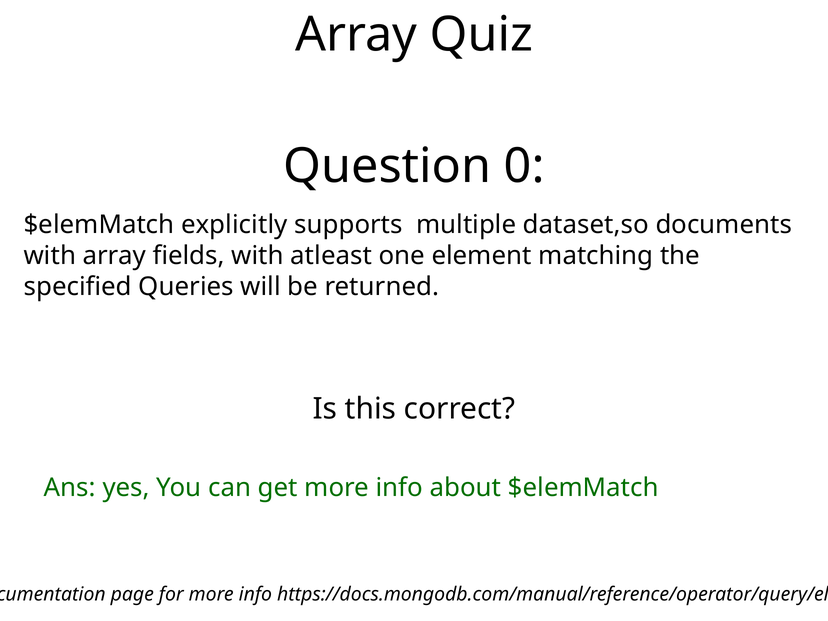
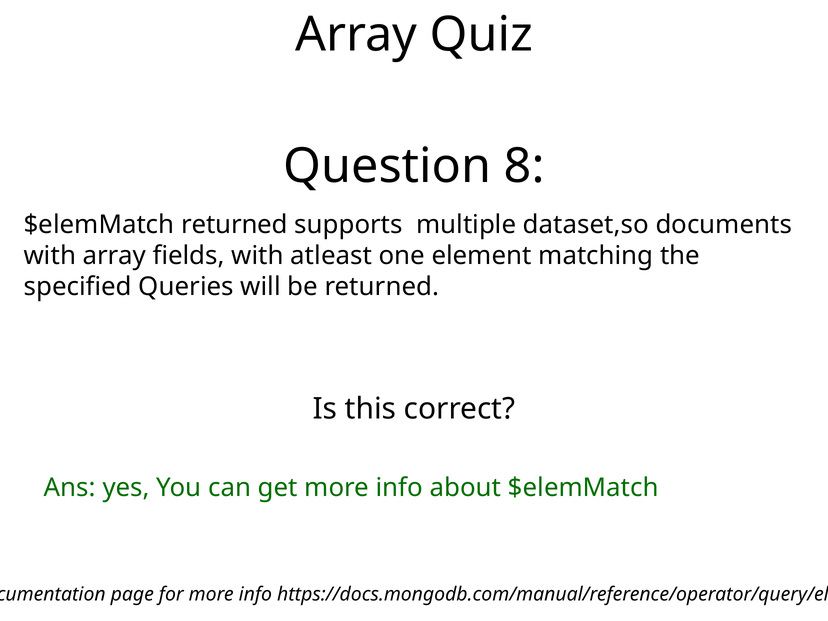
0: 0 -> 8 (524, 166)
$elemMatch explicitly: explicitly -> returned (234, 225)
